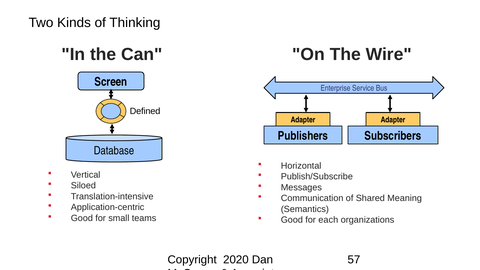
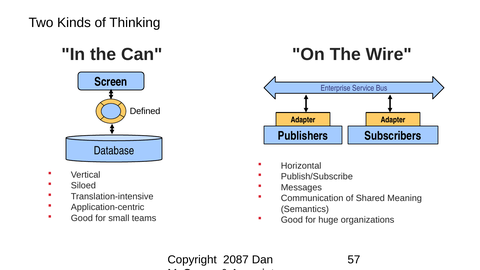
each: each -> huge (328, 220)
2020: 2020 -> 2087 (236, 260)
